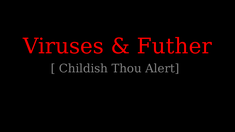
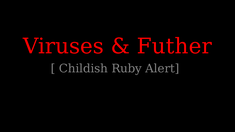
Thou: Thou -> Ruby (127, 69)
